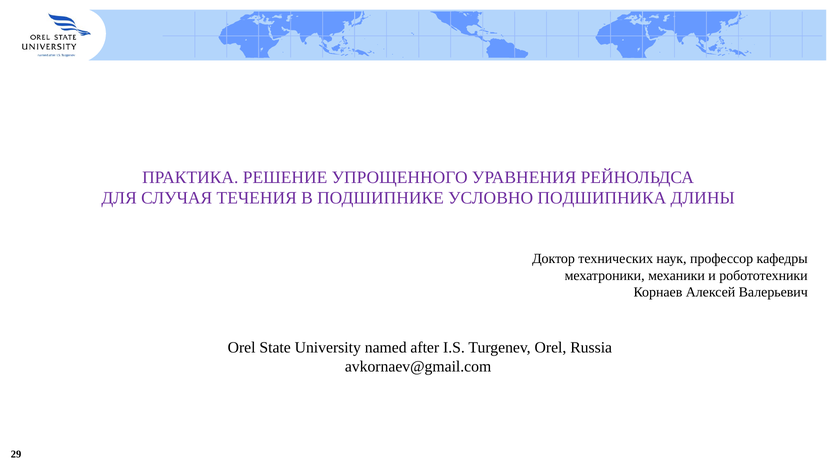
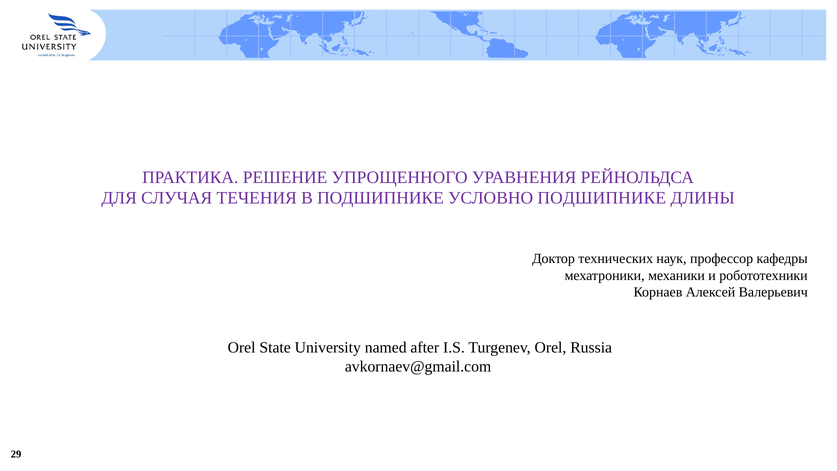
УСЛОВНО ПОДШИПНИКА: ПОДШИПНИКА -> ПОДШИПНИКЕ (602, 198)
